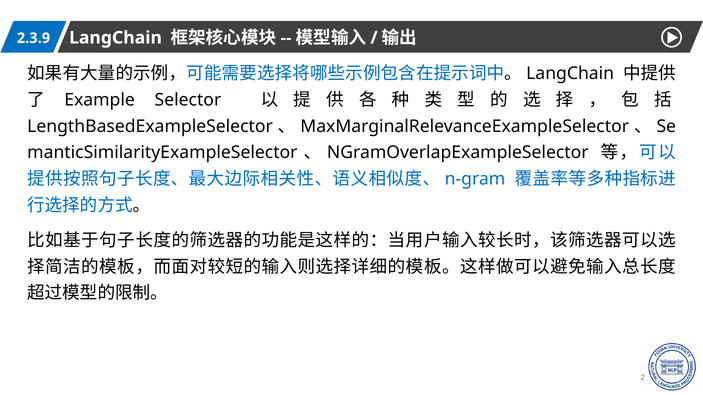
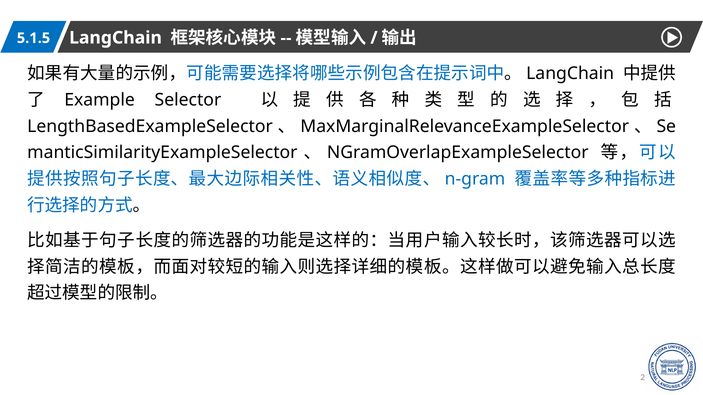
2.3.9: 2.3.9 -> 5.1.5 (33, 38)
